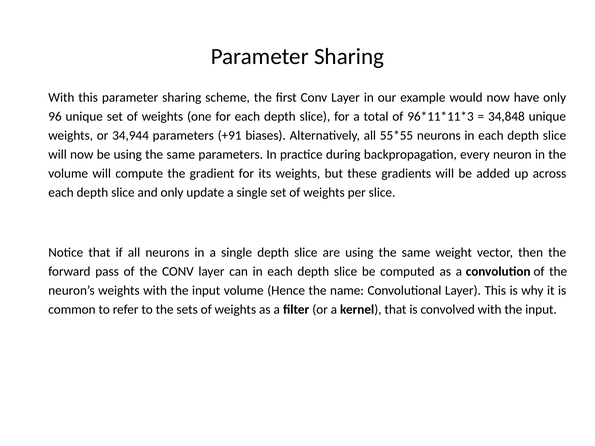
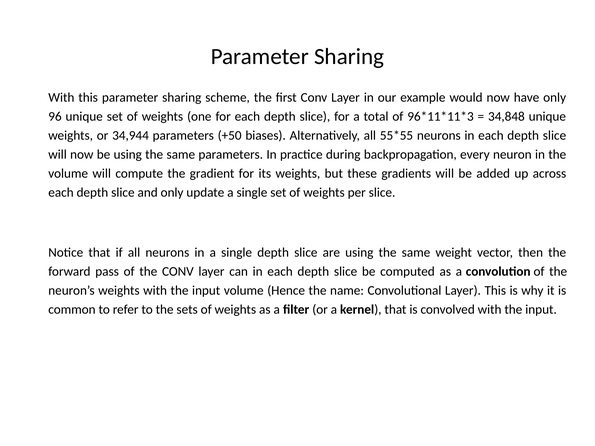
+91: +91 -> +50 (230, 136)
